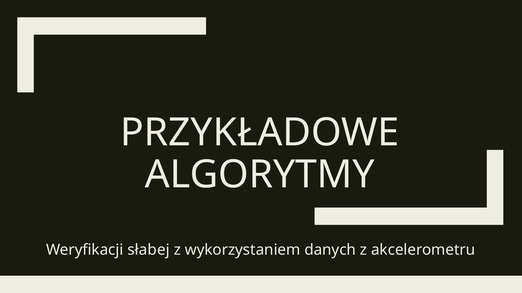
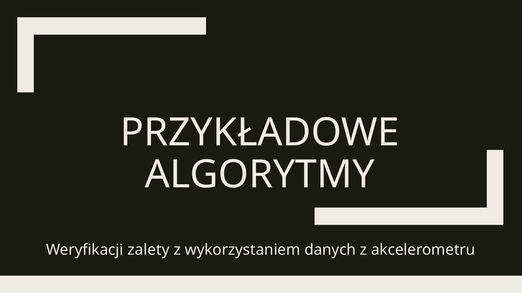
słabej: słabej -> zalety (149, 250)
